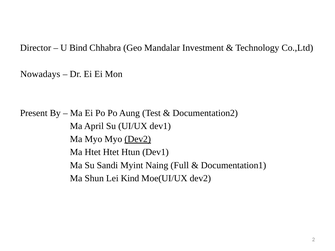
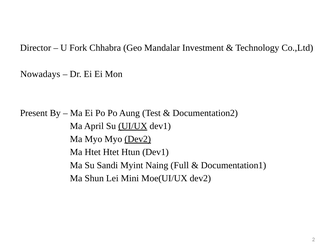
Bind: Bind -> Fork (78, 48)
UI/UX underline: none -> present (133, 126)
Kind: Kind -> Mini (130, 178)
